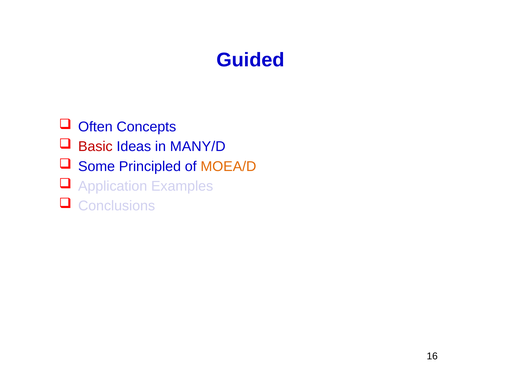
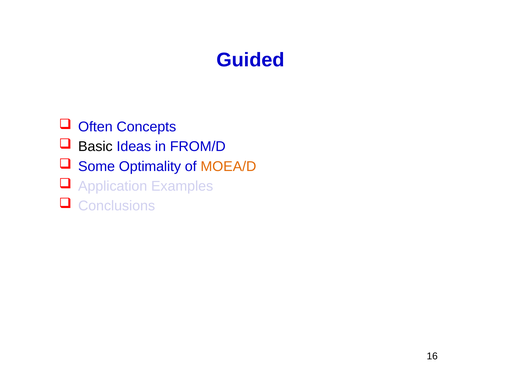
Basic colour: red -> black (95, 147)
MANY/D: MANY/D -> FROM/D (198, 147)
Principled: Principled -> Optimality (150, 166)
